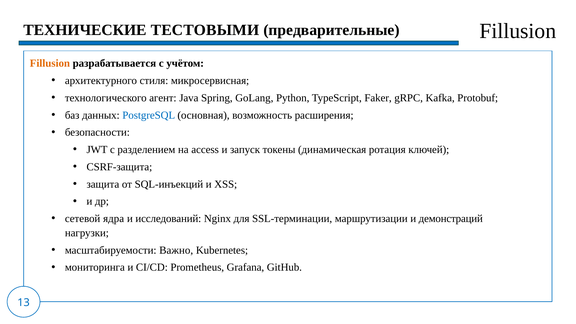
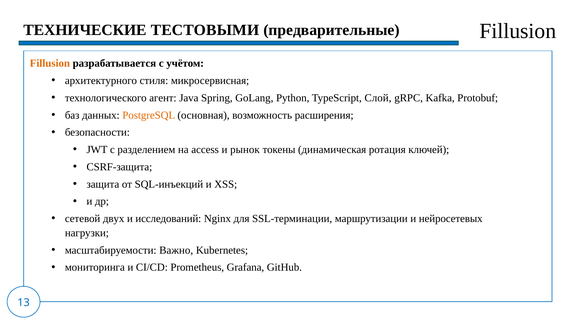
Faker: Faker -> Слой (378, 98)
PostgreSQL colour: blue -> orange (149, 115)
запуск: запуск -> рынок (245, 150)
ядра: ядра -> двух (114, 219)
демонстраций: демонстраций -> нейросетевых (451, 219)
